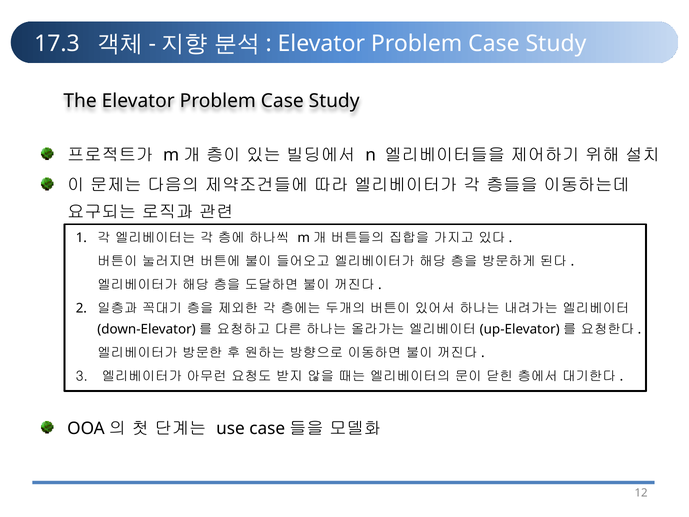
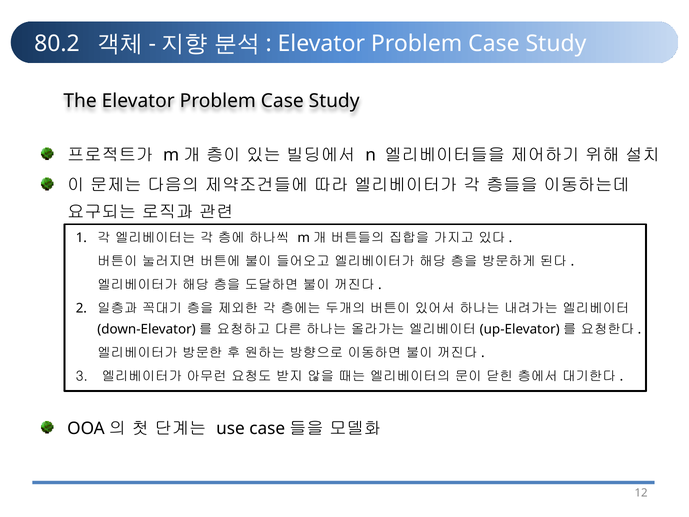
17.3: 17.3 -> 80.2 (57, 43)
